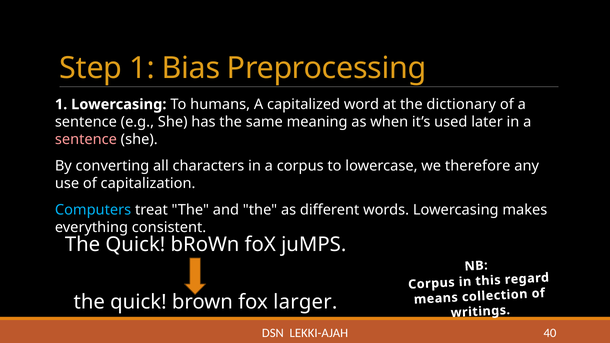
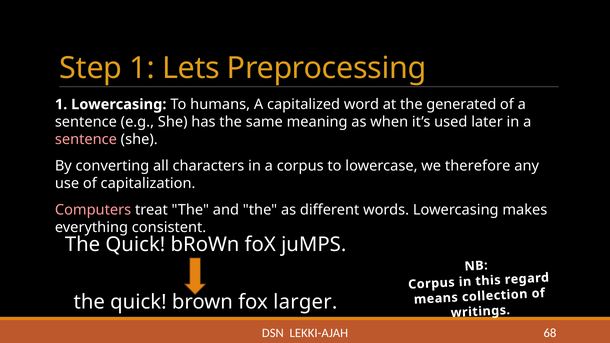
Bias: Bias -> Lets (191, 68)
dictionary: dictionary -> generated (461, 104)
Computers colour: light blue -> pink (93, 210)
40: 40 -> 68 (550, 333)
